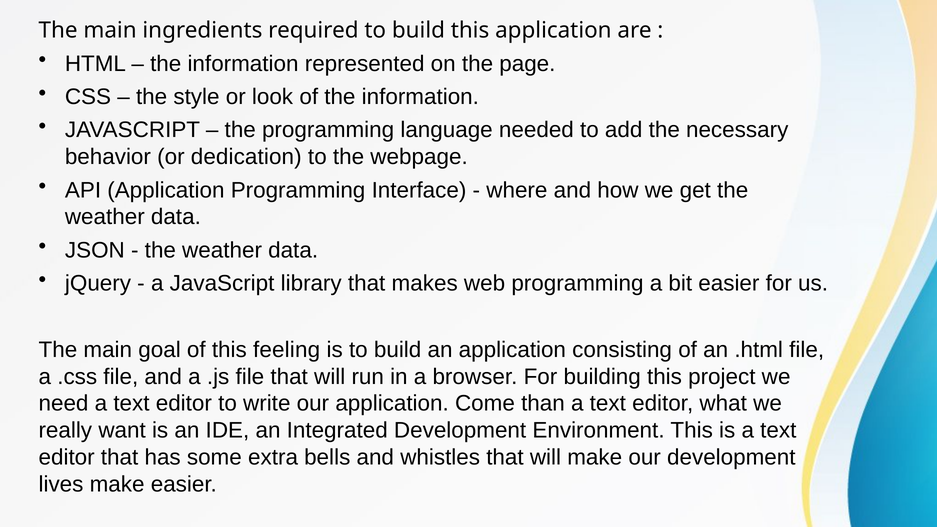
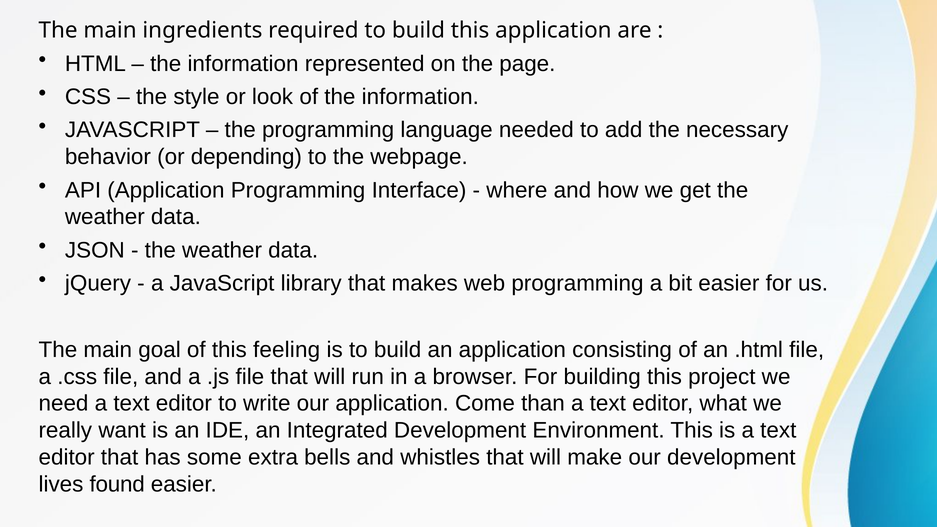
dedication: dedication -> depending (246, 157)
lives make: make -> found (117, 484)
